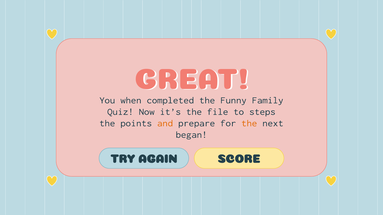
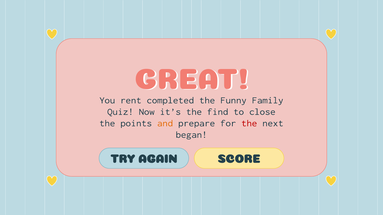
when: when -> rent (131, 100)
file: file -> find (218, 112)
steps: steps -> close (262, 112)
the colour: orange -> red (249, 123)
